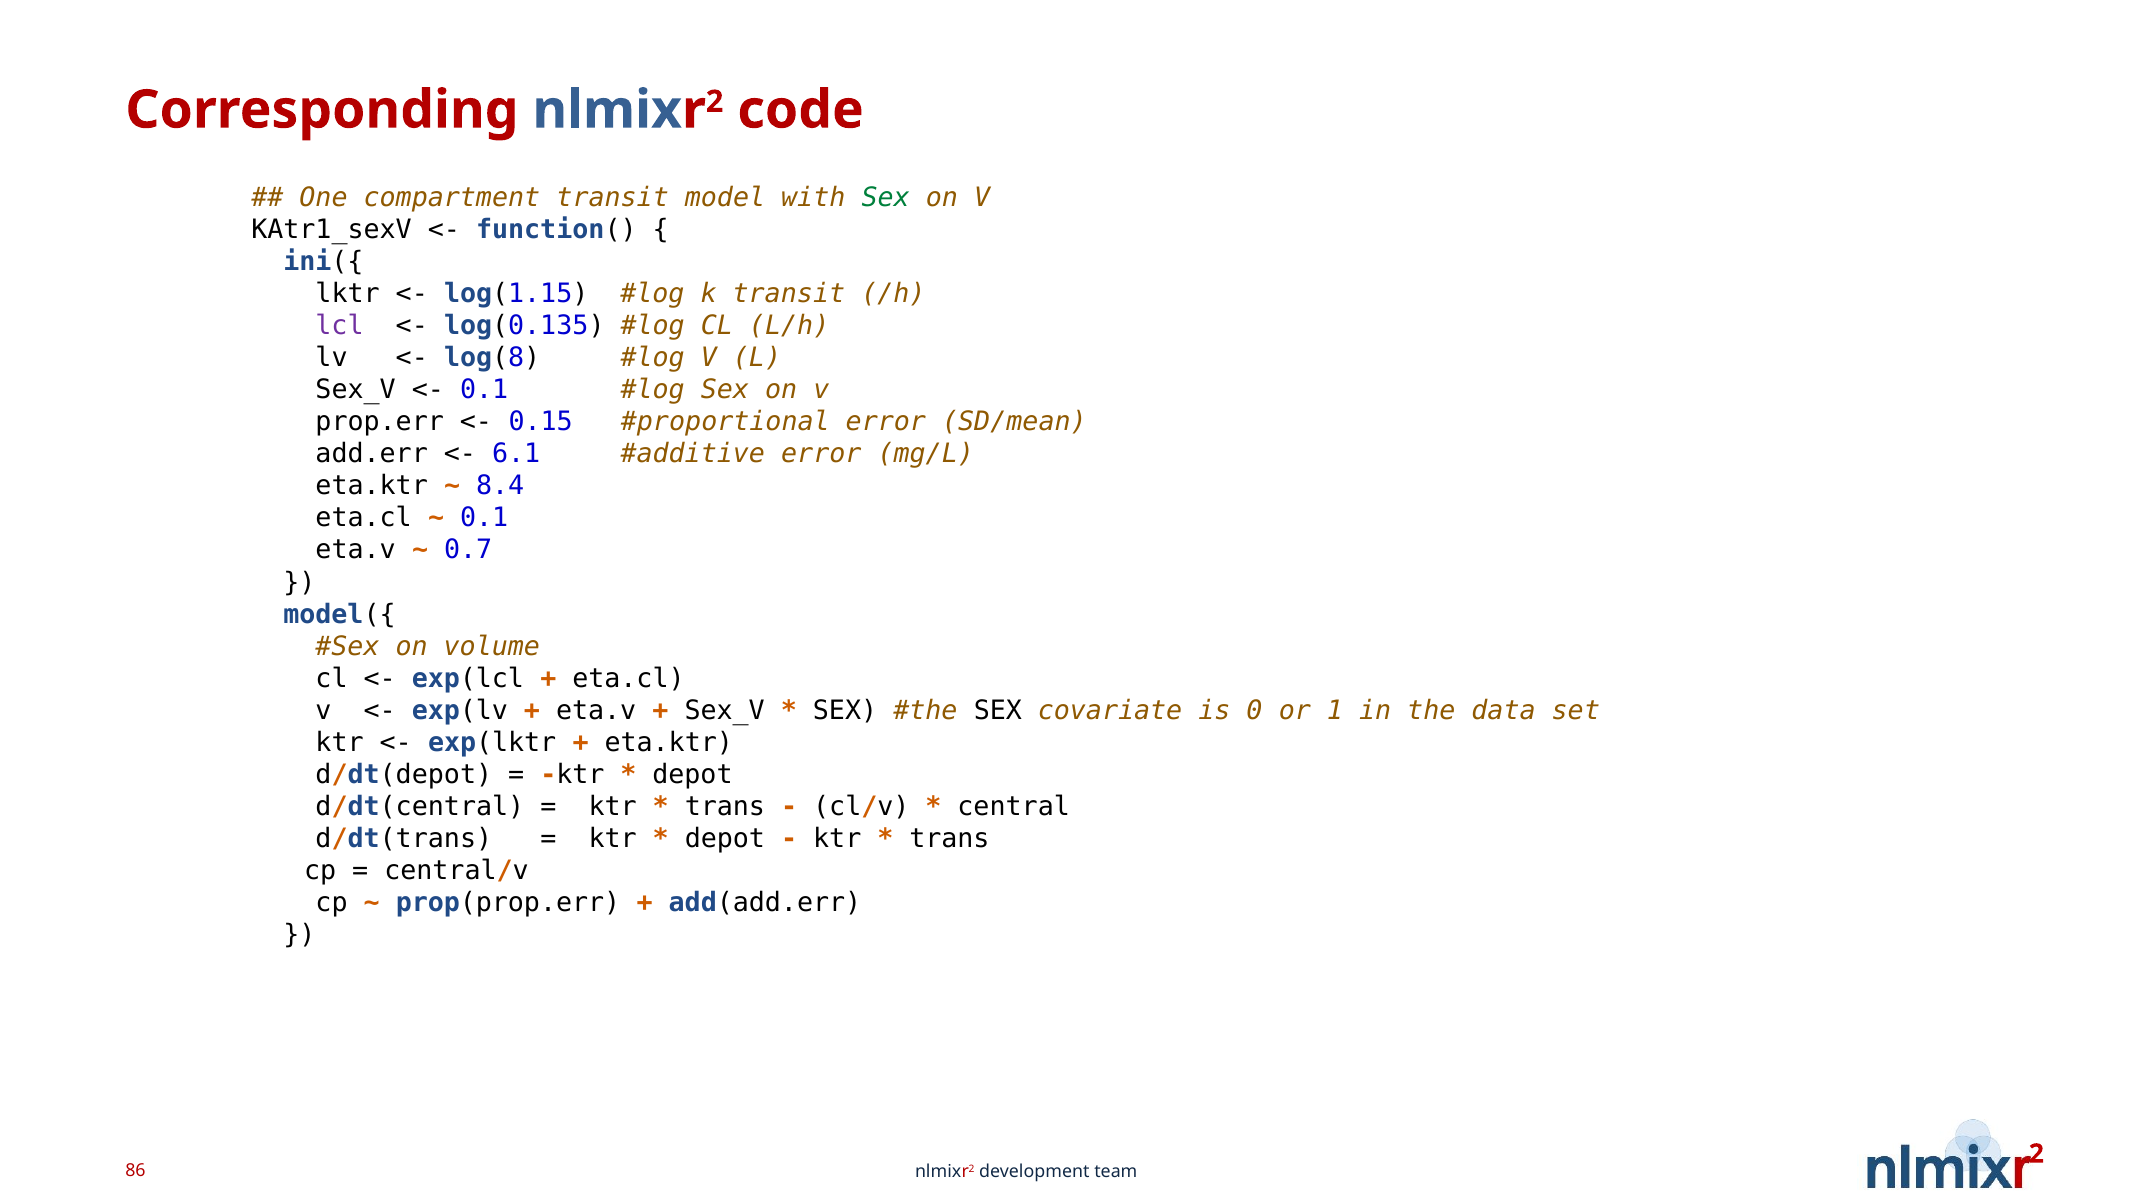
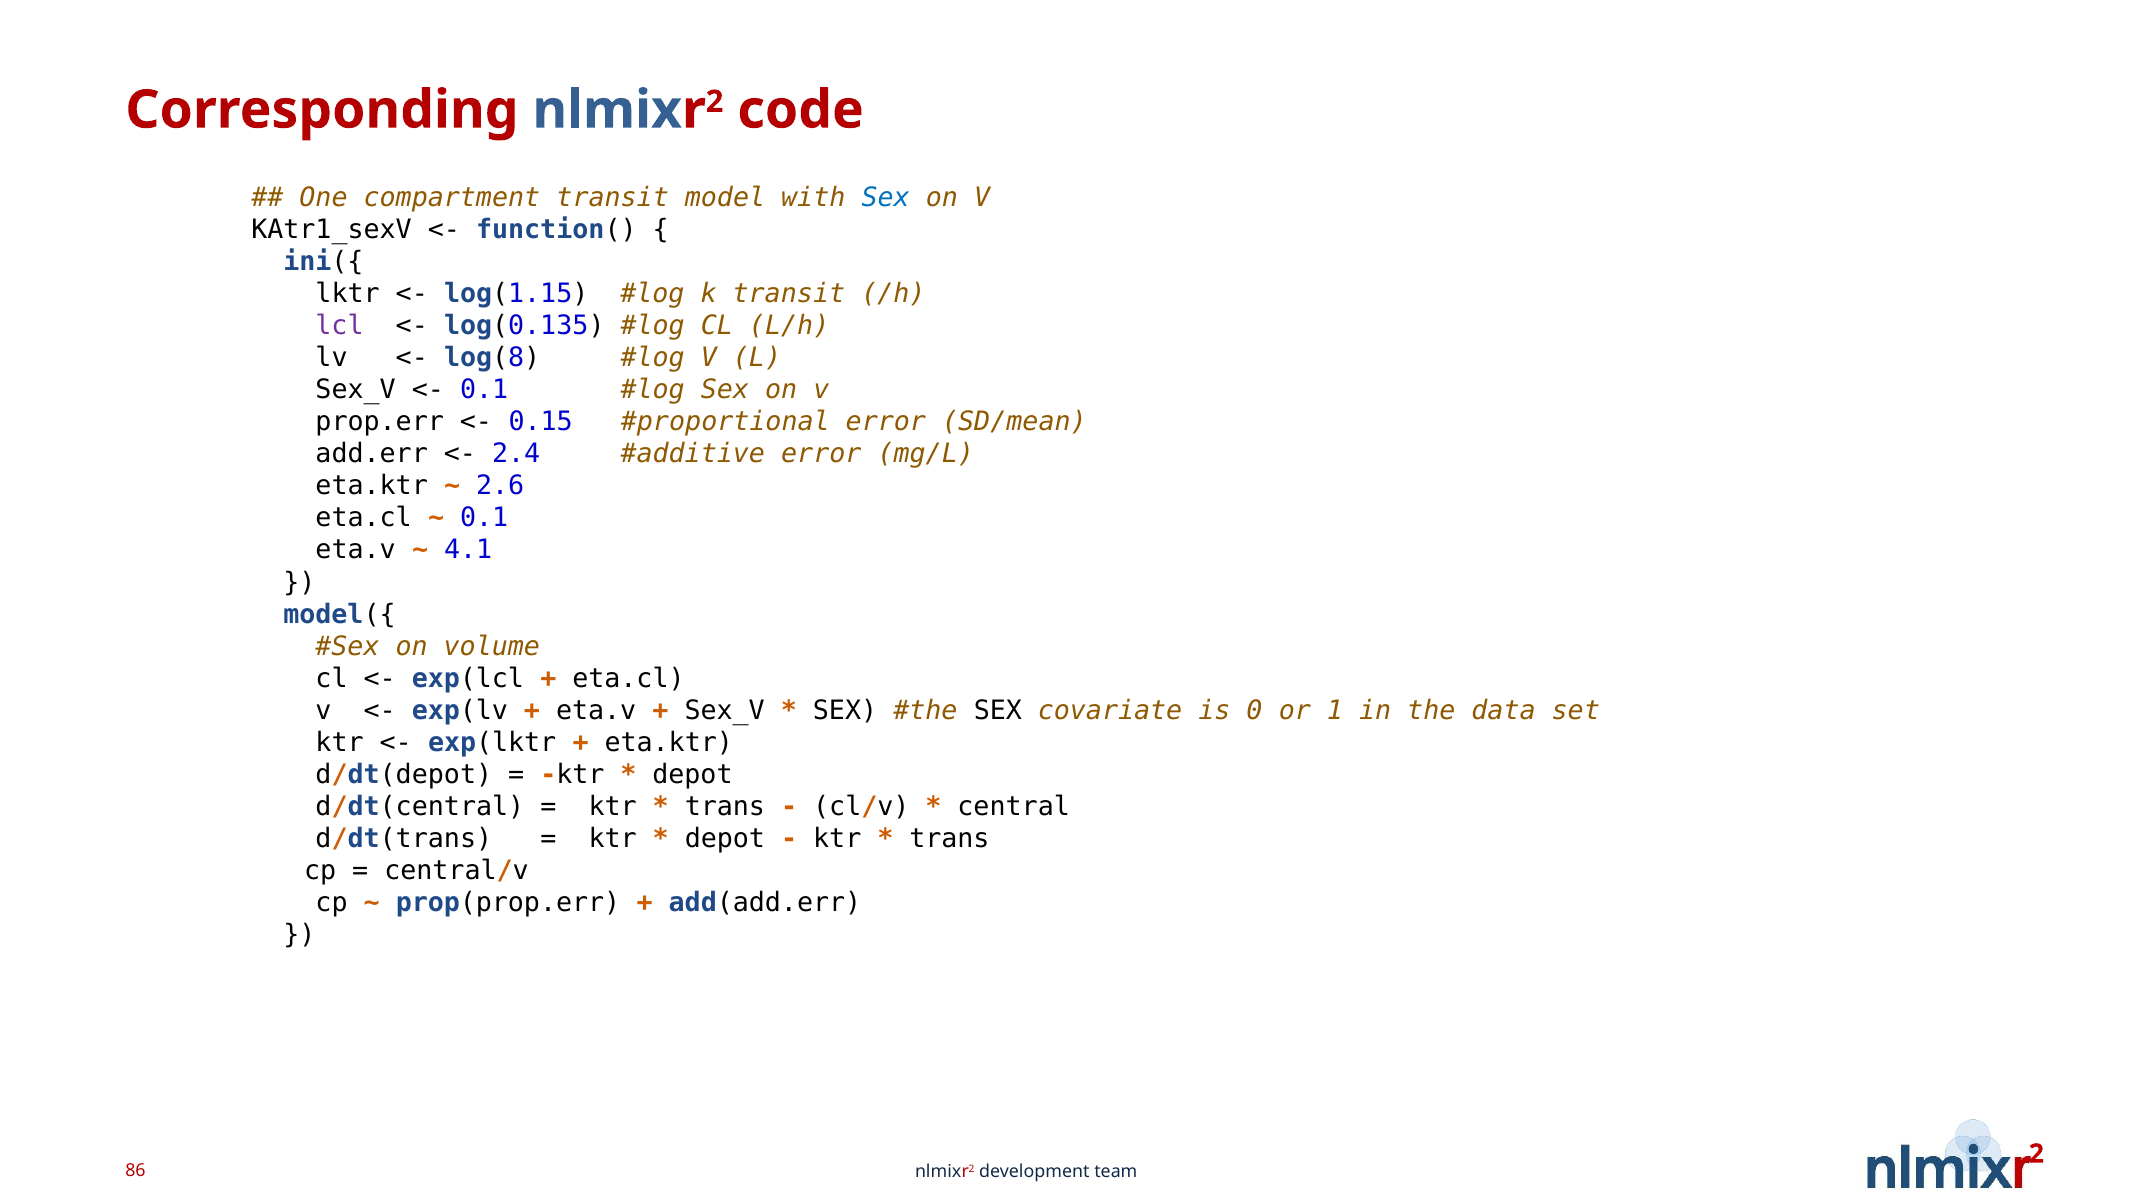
Sex colour: green -> blue (886, 198)
6.1: 6.1 -> 2.4 (516, 454)
8.4: 8.4 -> 2.6 (500, 486)
0.7: 0.7 -> 4.1 (468, 550)
